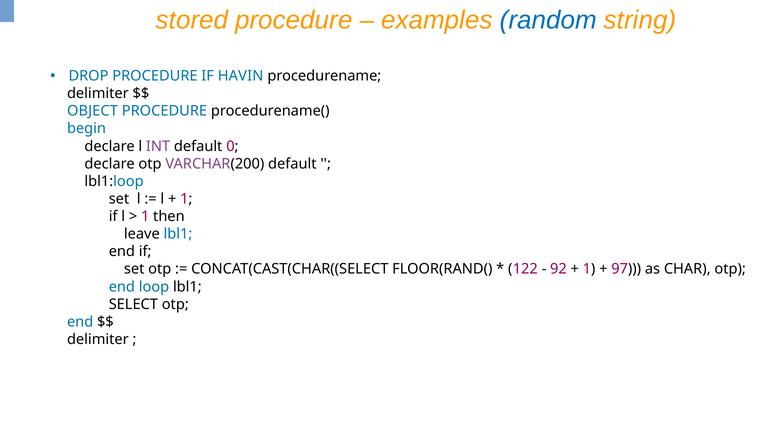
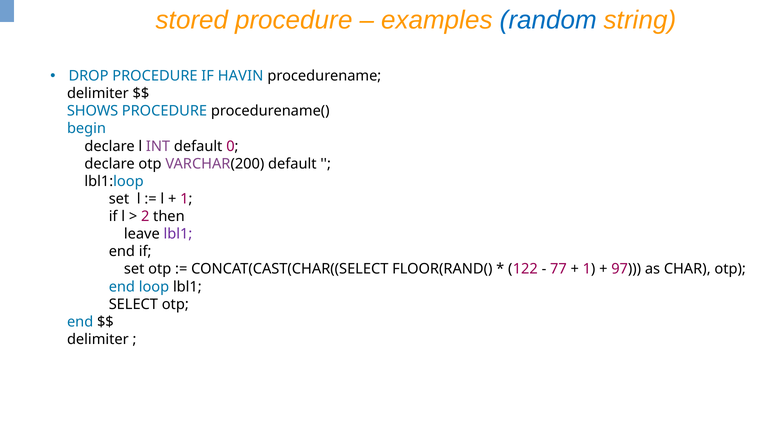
OBJECT: OBJECT -> SHOWS (93, 111)
1: 1 -> 2 (145, 216)
lbl1 colour: blue -> purple (178, 234)
92: 92 -> 77 (558, 269)
